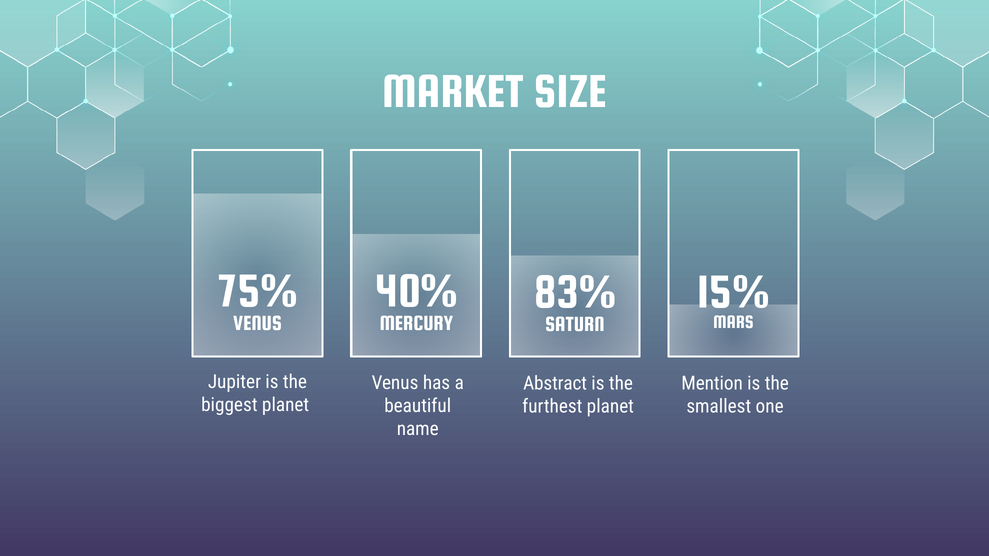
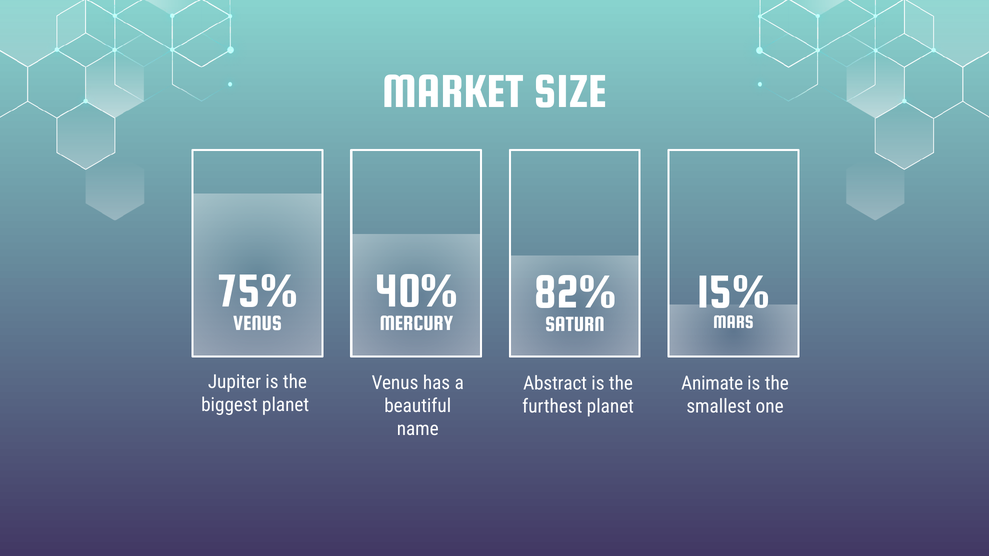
83%: 83% -> 82% (575, 291)
Mention: Mention -> Animate (712, 384)
